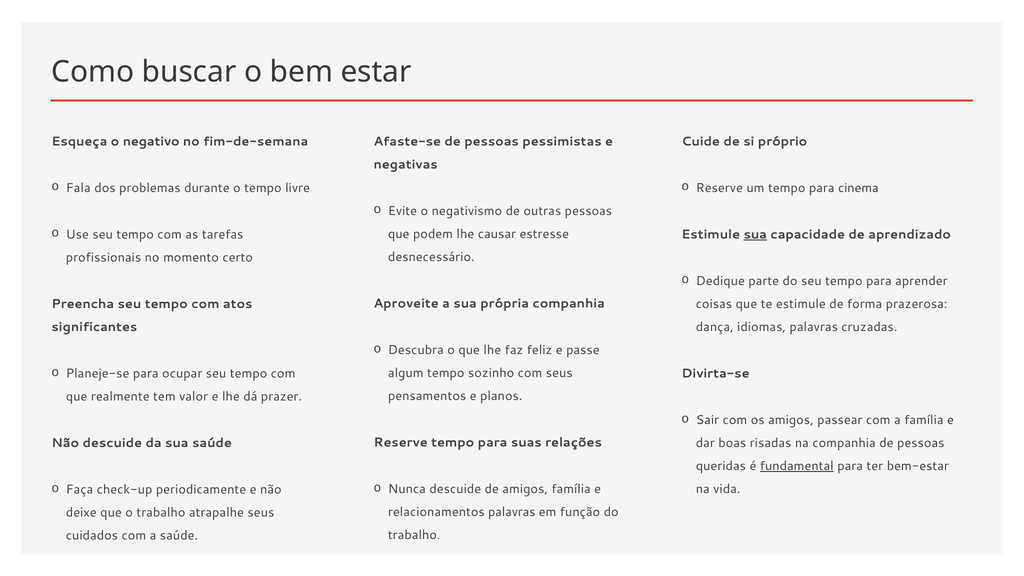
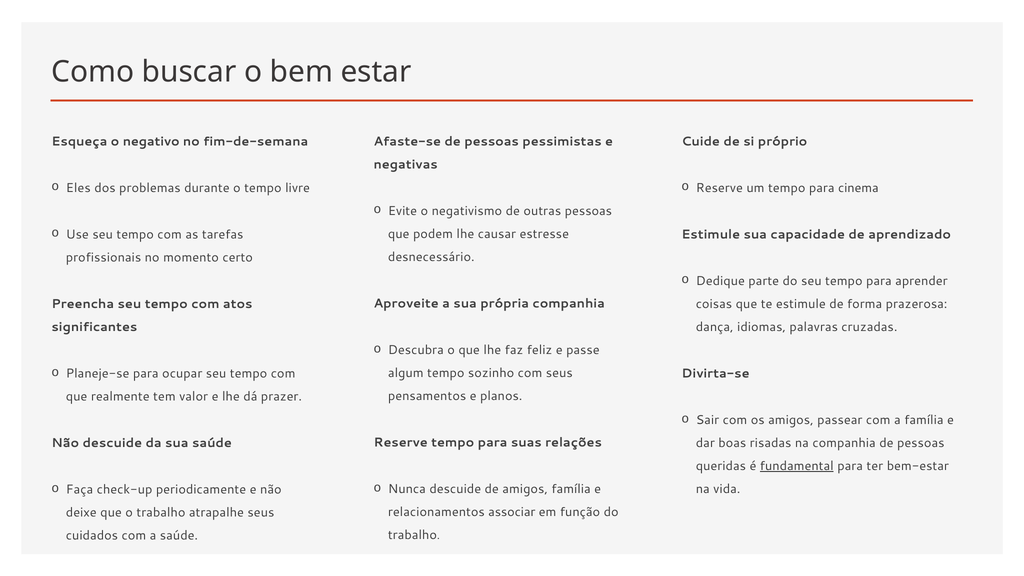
Fala: Fala -> Eles (78, 188)
sua underline: present -> none (755, 234)
relacionamentos palavras: palavras -> associar (512, 512)
